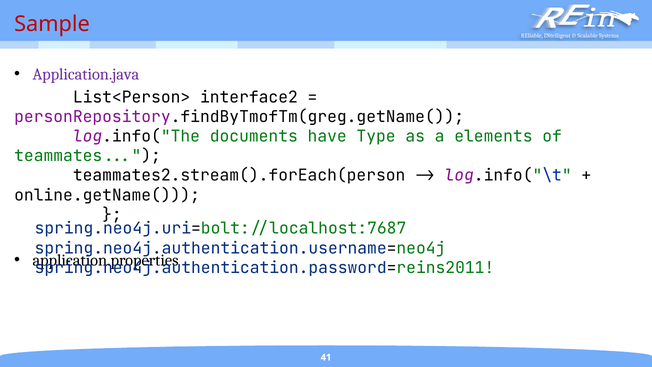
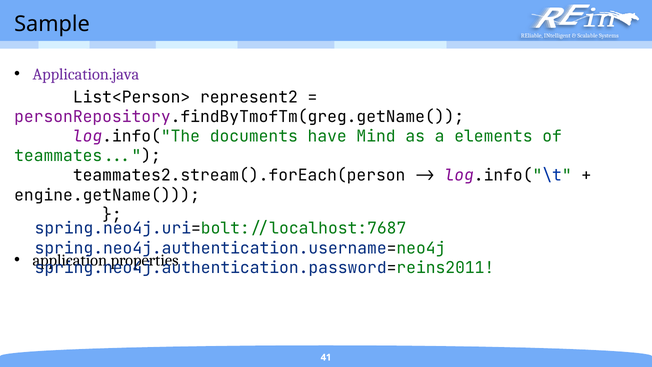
Sample colour: red -> black (52, 24)
interface2: interface2 -> represent2 (249, 97)
Type: Type -> Mind (376, 136)
online.getName(: online.getName( -> engine.getName( (107, 195)
